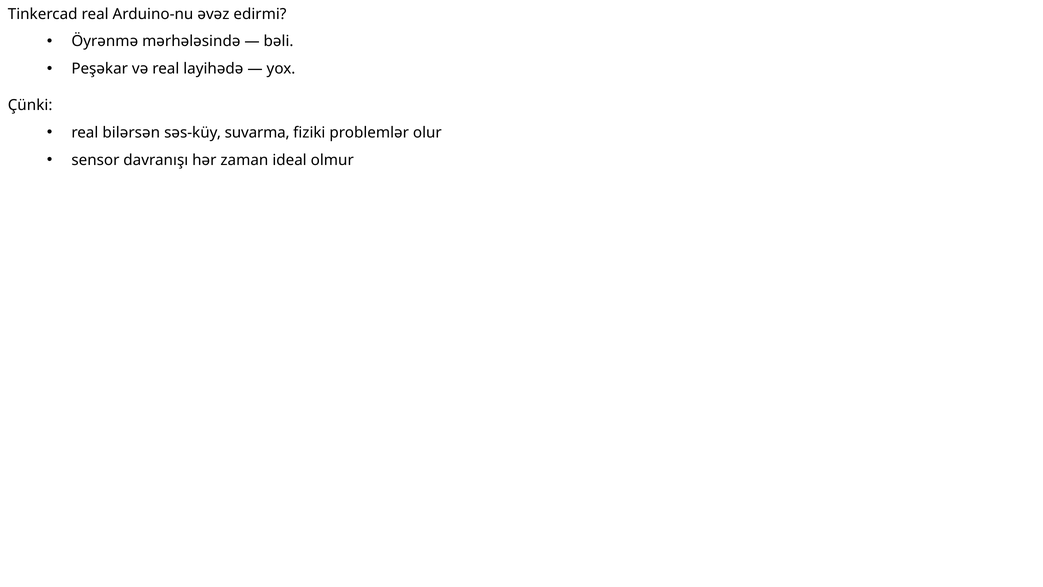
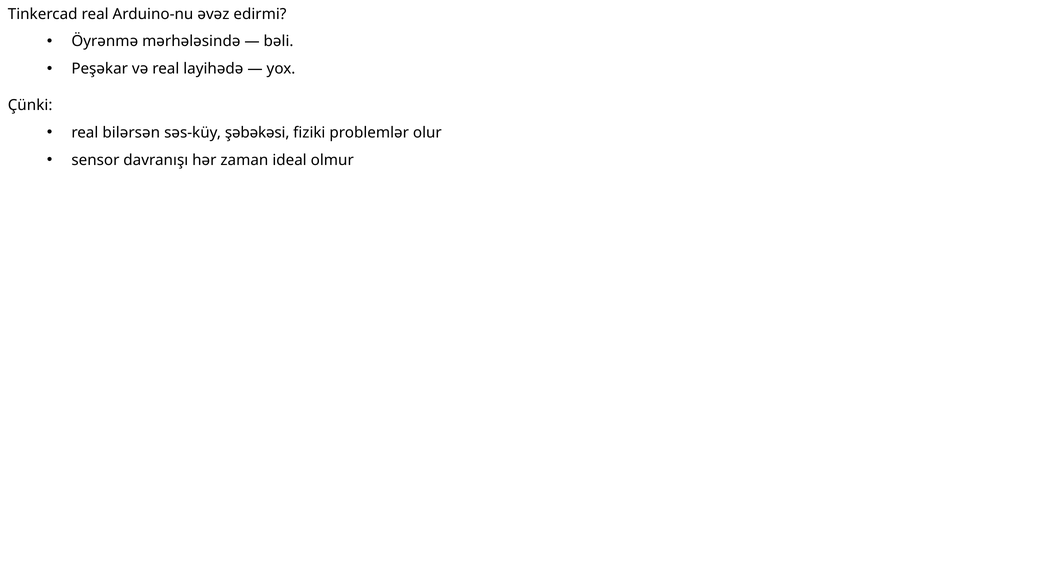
suvarma: suvarma -> şəbəkəsi (257, 133)
